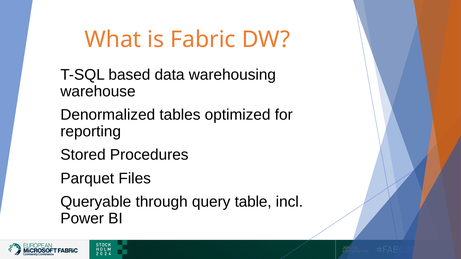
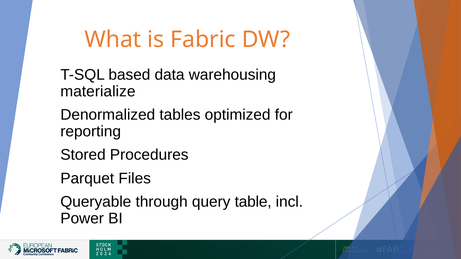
warehouse: warehouse -> materialize (98, 91)
